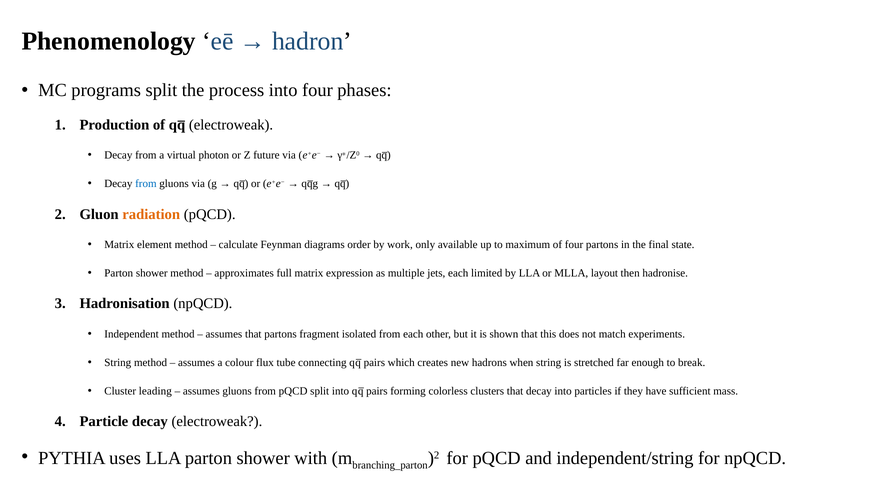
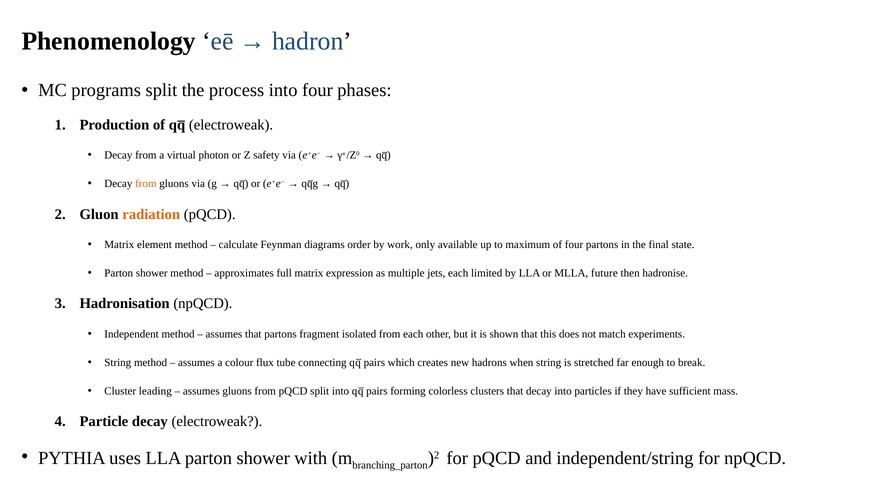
future: future -> safety (266, 155)
from colour: blue -> orange (146, 184)
layout: layout -> future (604, 273)
